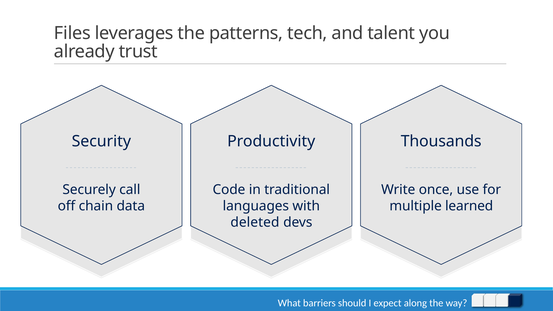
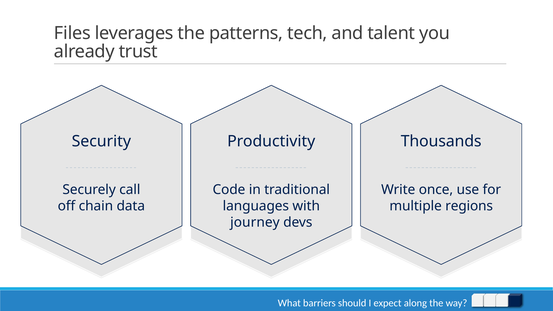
learned: learned -> regions (469, 206)
deleted: deleted -> journey (255, 222)
